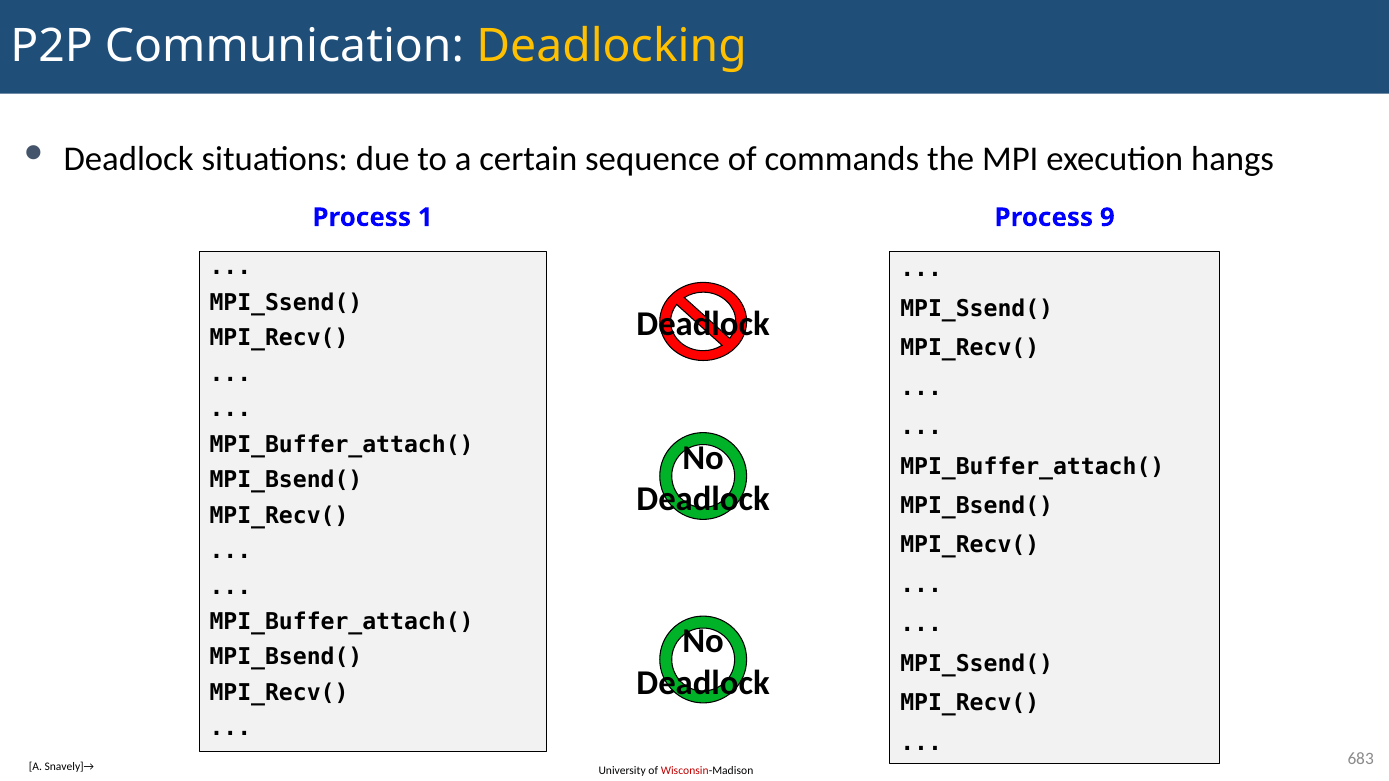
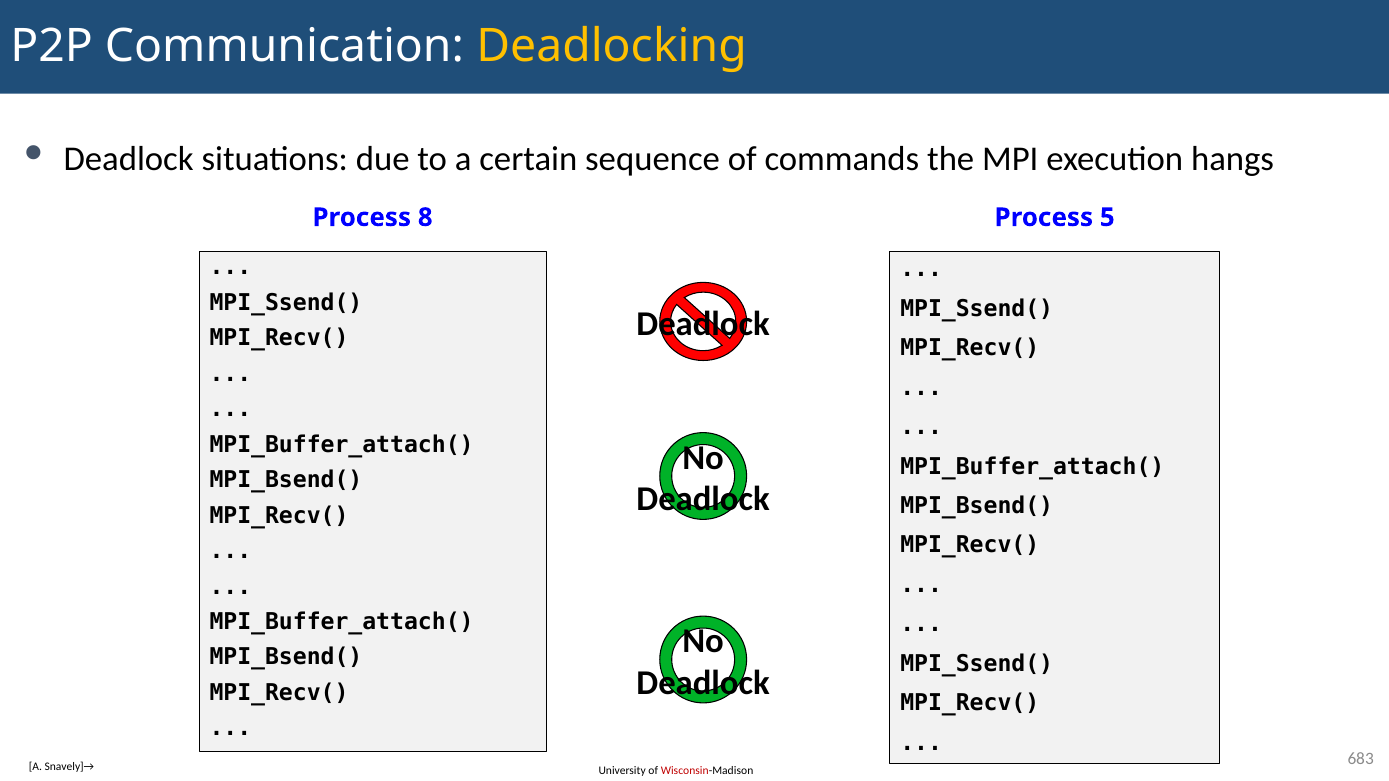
1: 1 -> 8 (425, 218)
9: 9 -> 5 (1107, 218)
